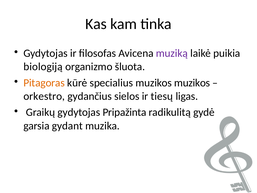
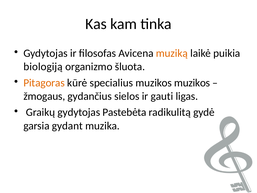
muziką colour: purple -> orange (172, 53)
orkestro: orkestro -> žmogaus (44, 96)
tiesų: tiesų -> gauti (162, 96)
Pripažinta: Pripažinta -> Pastebėta (125, 112)
